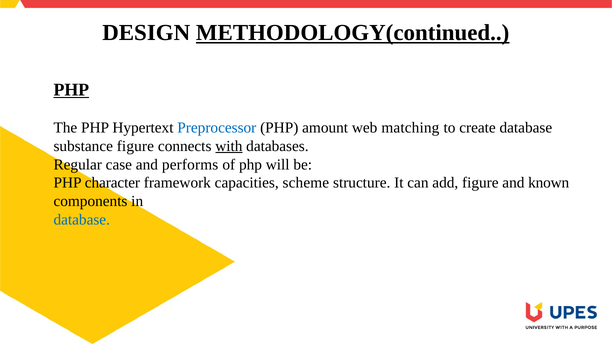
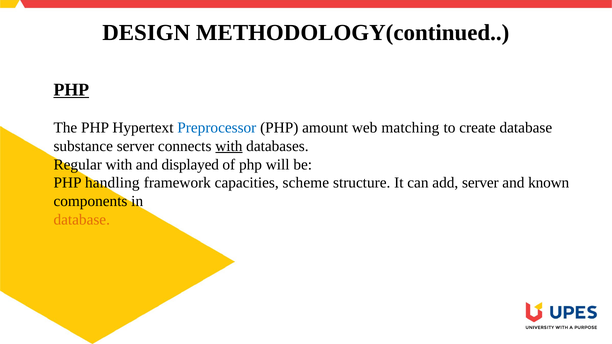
METHODOLOGY(continued underline: present -> none (353, 33)
substance figure: figure -> server (135, 146)
Regular case: case -> with (119, 165)
performs: performs -> displayed (190, 165)
character: character -> handling (112, 183)
add figure: figure -> server (480, 183)
database colour: blue -> orange (82, 220)
